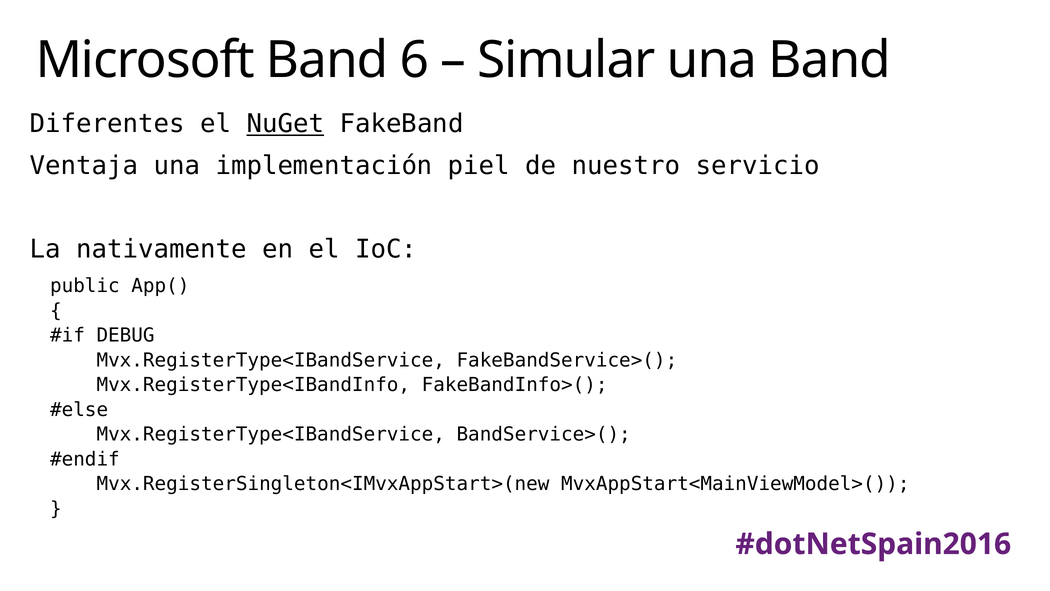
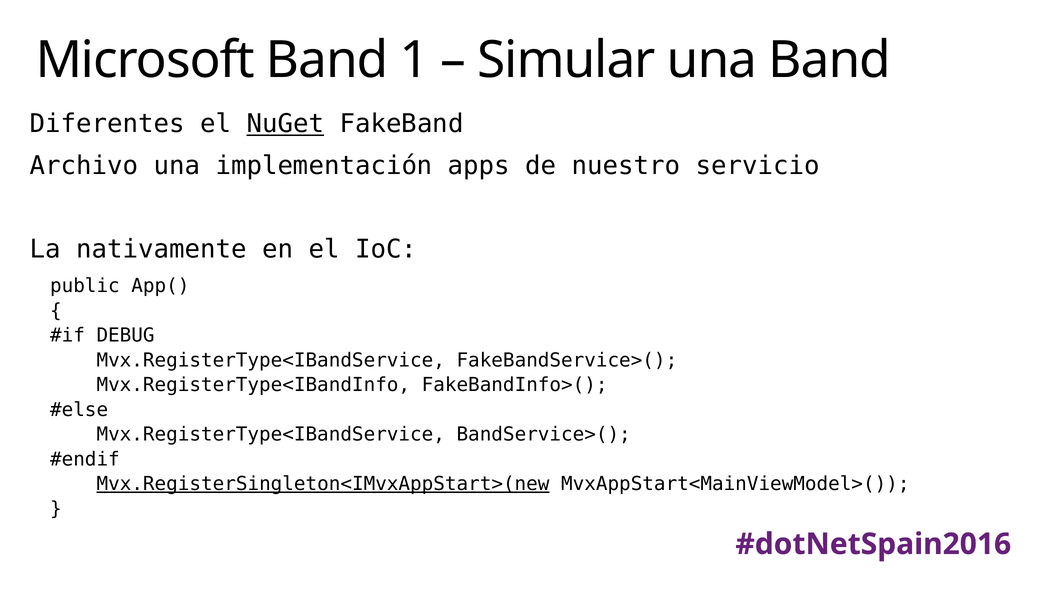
6: 6 -> 1 (414, 60)
Ventaja: Ventaja -> Archivo (84, 166)
piel: piel -> apps (479, 166)
Mvx.RegisterSingleton<IMvxAppStart>(new underline: none -> present (323, 484)
